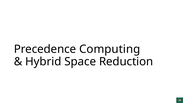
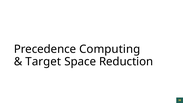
Hybrid: Hybrid -> Target (43, 62)
